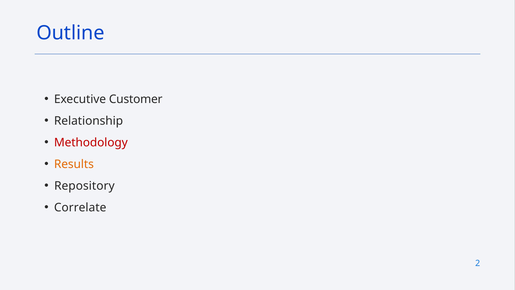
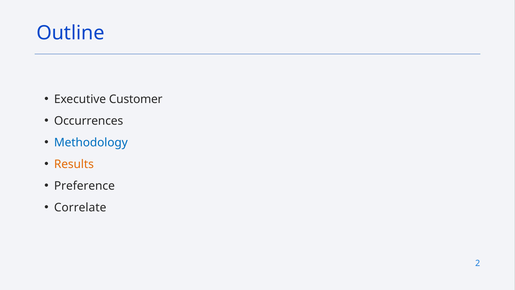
Relationship: Relationship -> Occurrences (89, 121)
Methodology colour: red -> blue (91, 142)
Repository: Repository -> Preference (84, 186)
